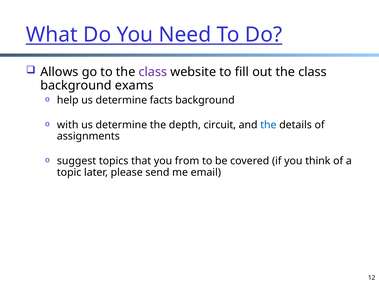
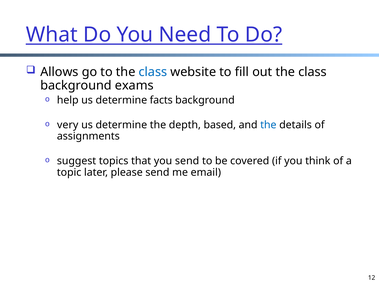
class colour: purple -> blue (153, 72)
with: with -> very (68, 125)
circuit: circuit -> based (220, 125)
you from: from -> send (187, 161)
